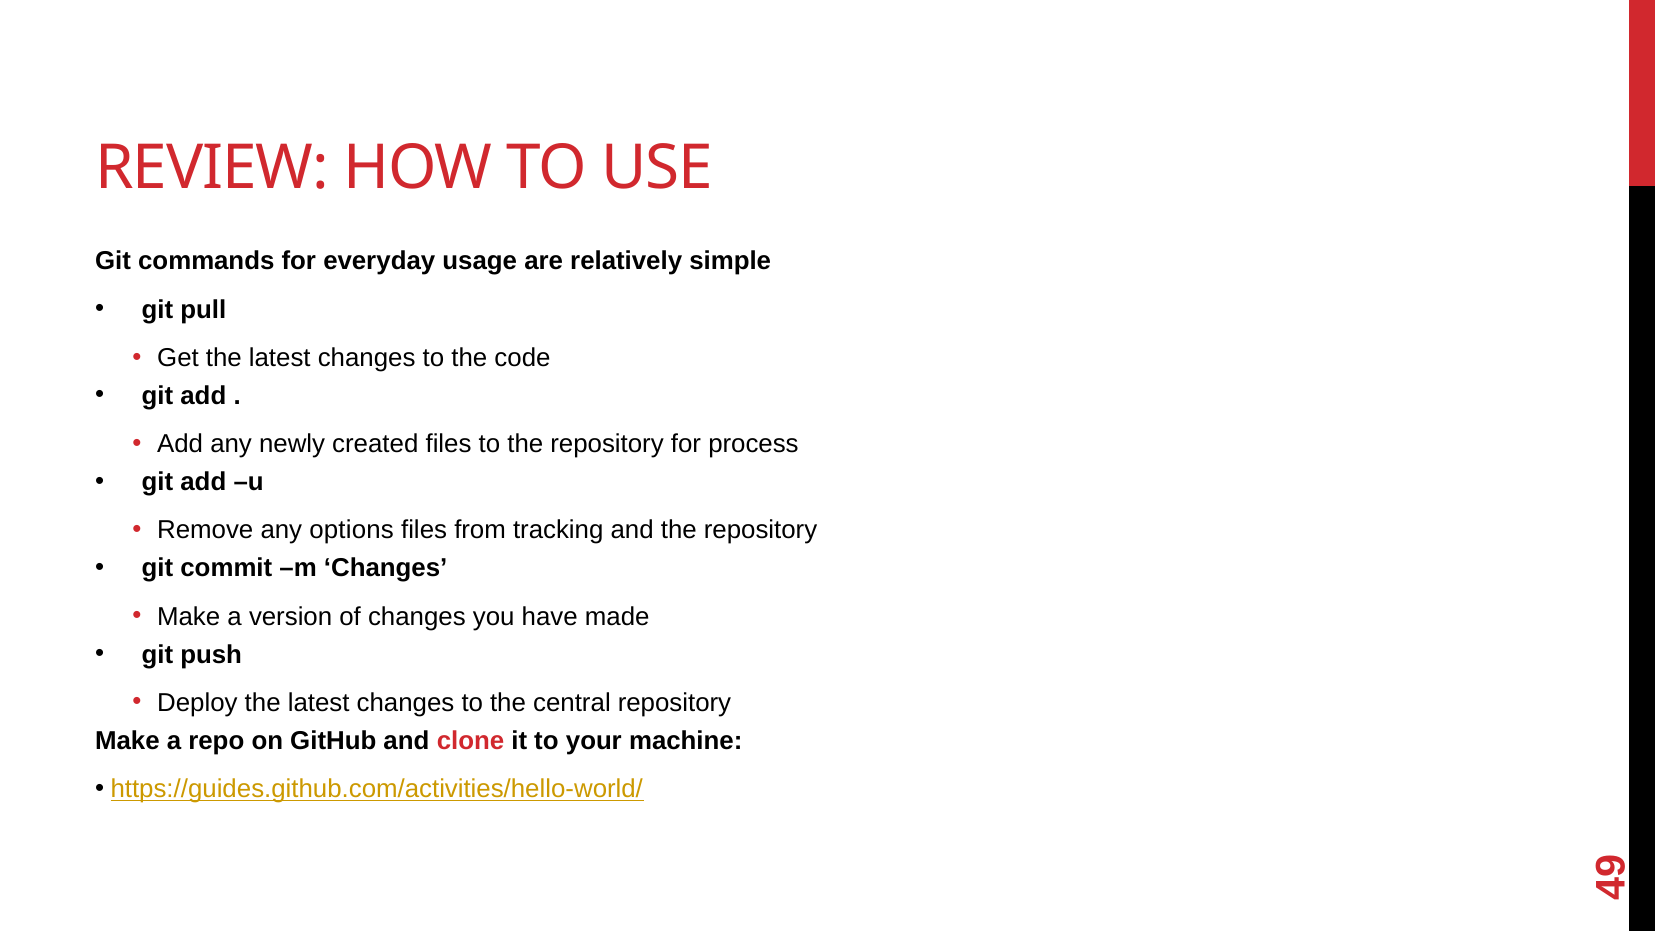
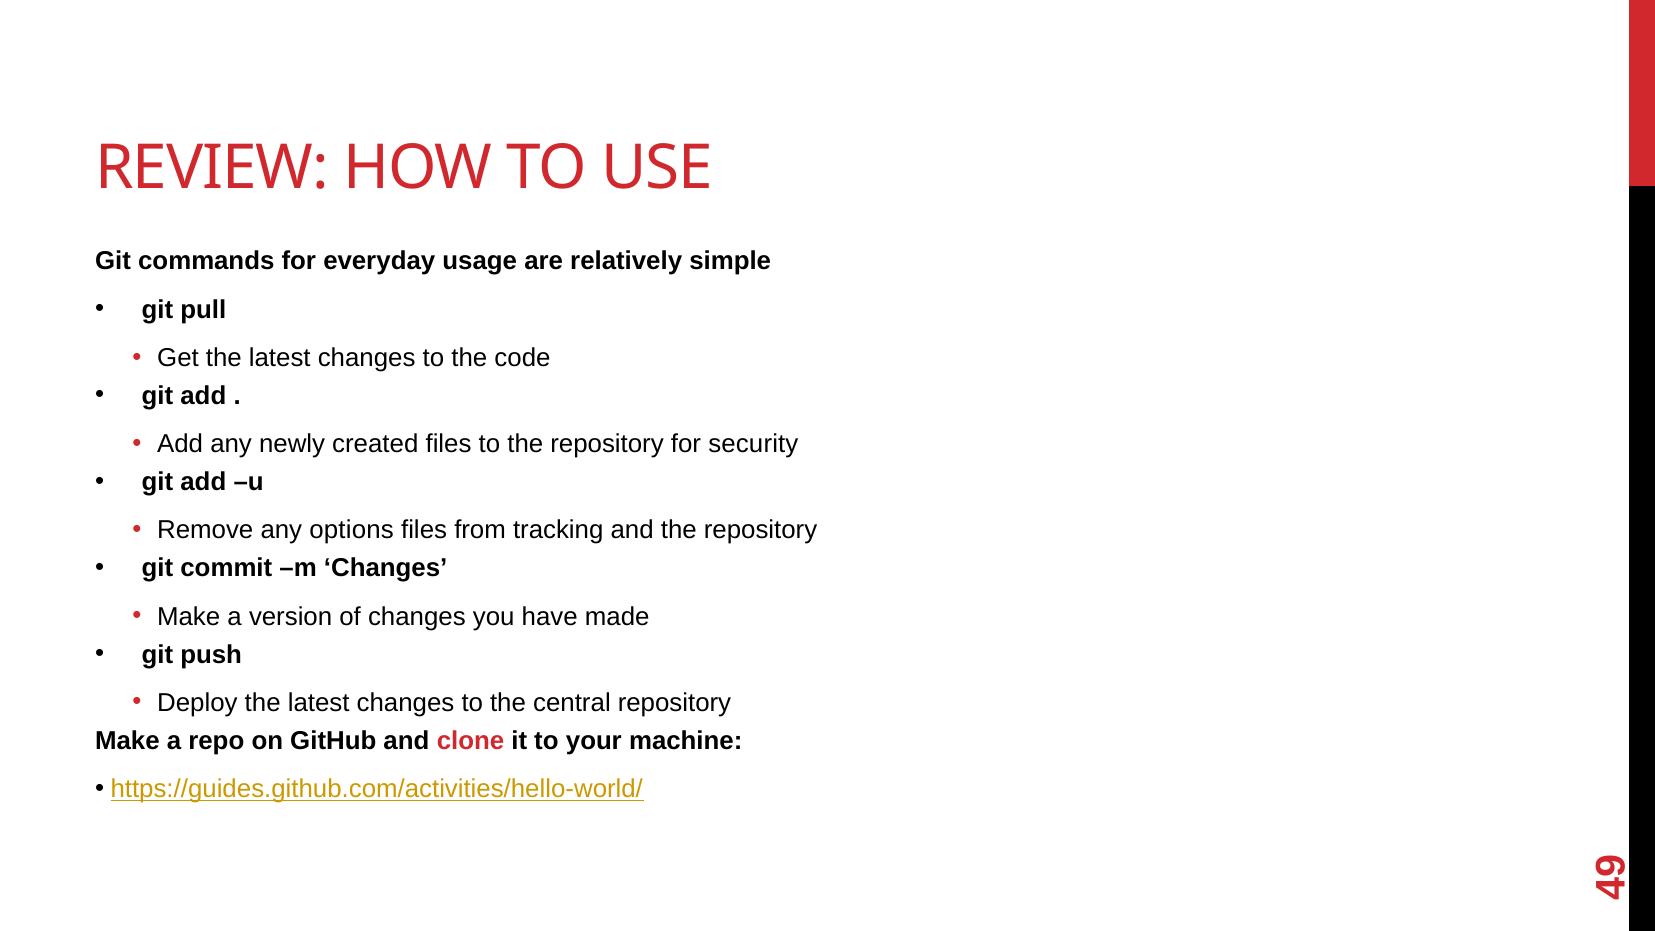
process: process -> security (753, 444)
